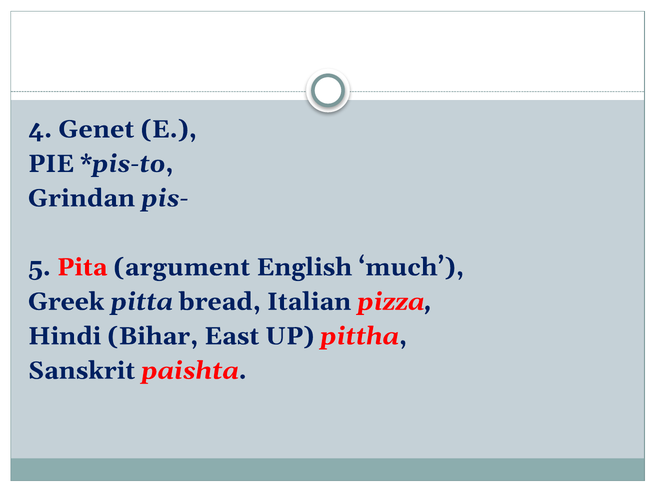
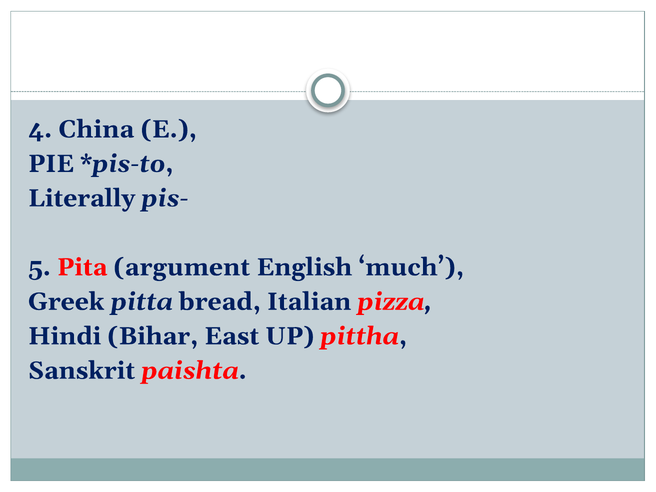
Genet: Genet -> China (96, 129)
Grindan: Grindan -> Literally (82, 198)
